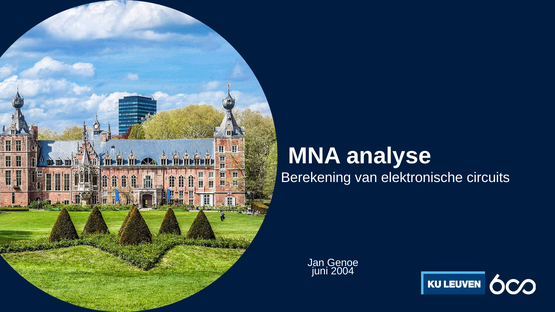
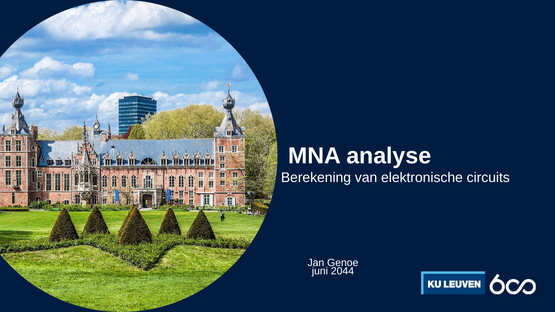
2004: 2004 -> 2044 (342, 271)
